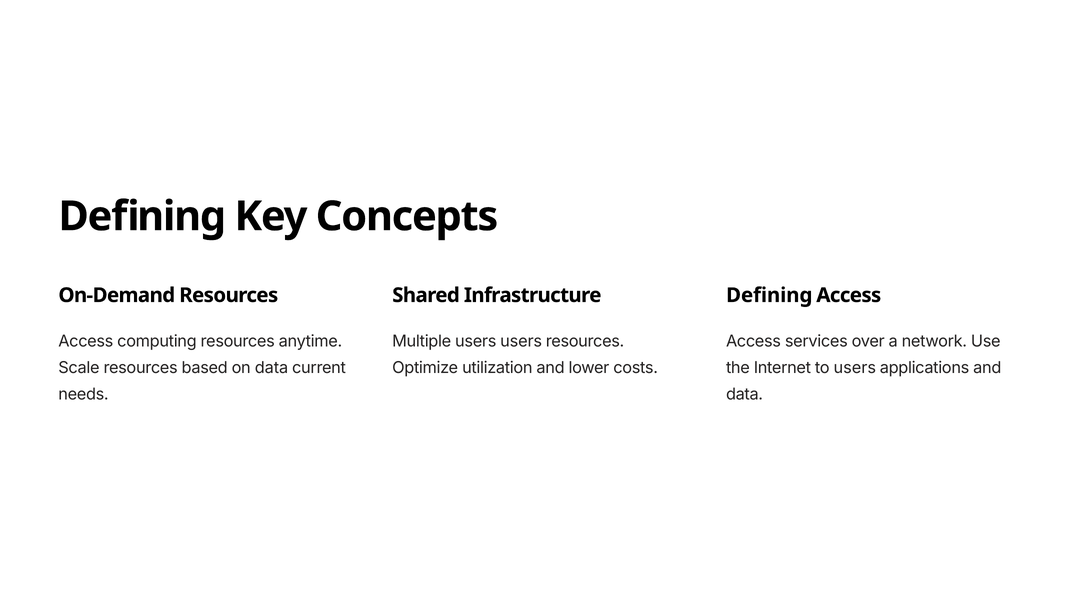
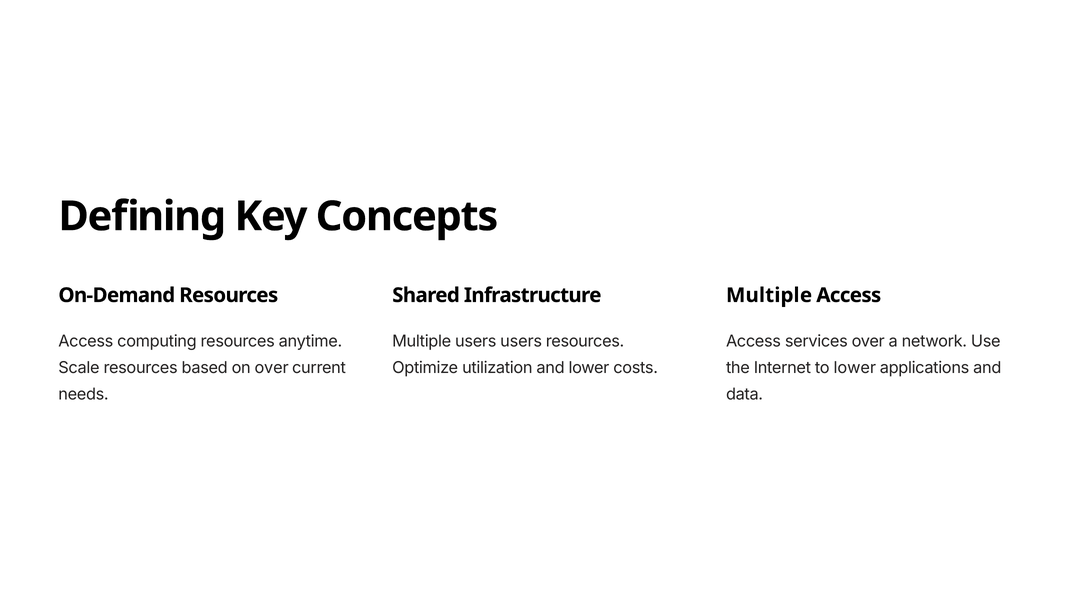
Defining: Defining -> Multiple (769, 295)
on data: data -> over (272, 368)
to users: users -> lower (855, 368)
